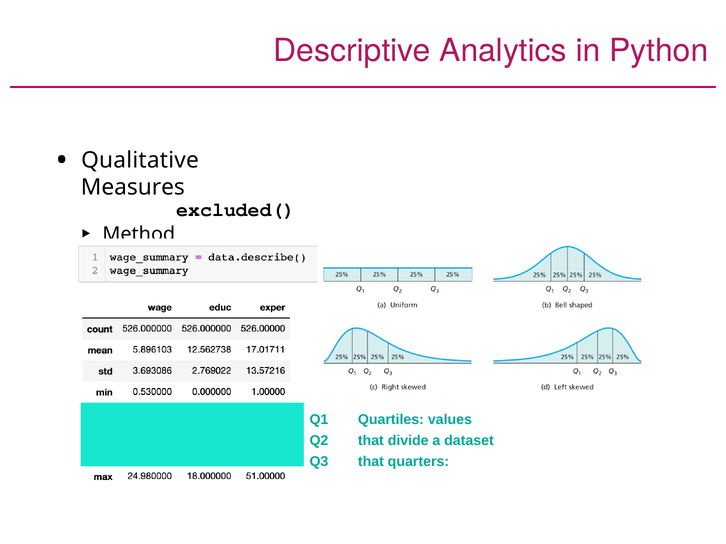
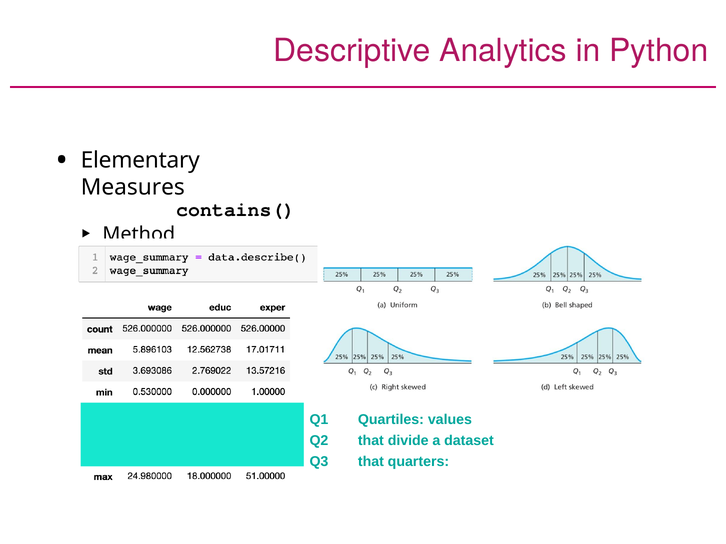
Qualitative: Qualitative -> Elementary (140, 160)
excluded(: excluded( -> contains( (236, 210)
